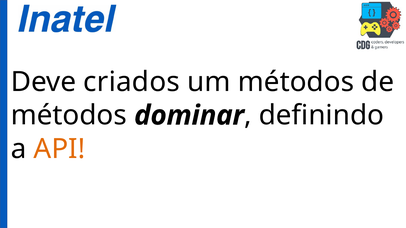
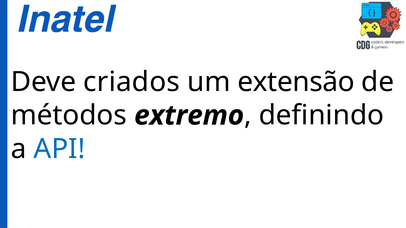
um métodos: métodos -> extensão (296, 82)
dominar: dominar -> extremo (189, 116)
API colour: orange -> blue (59, 149)
